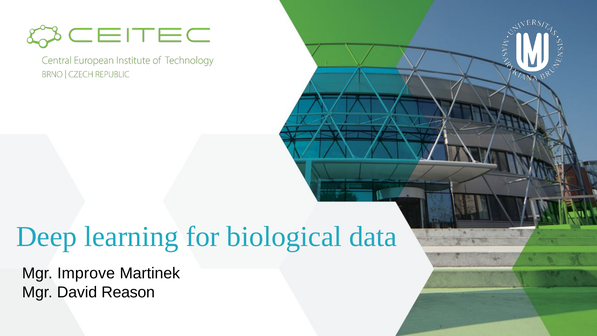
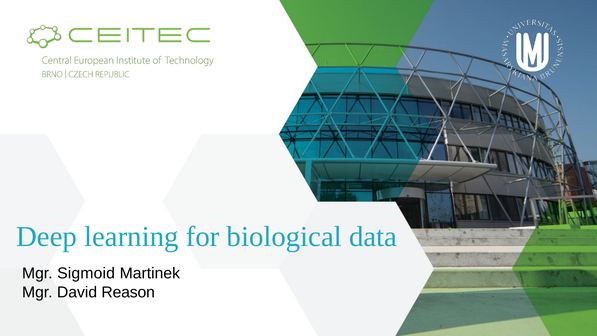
Improve: Improve -> Sigmoid (86, 273)
